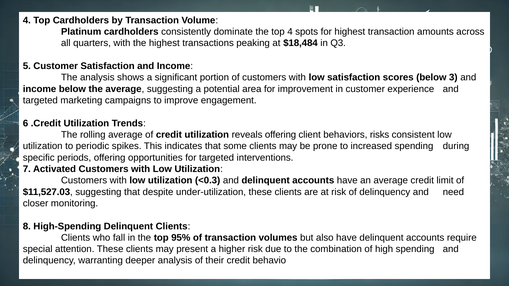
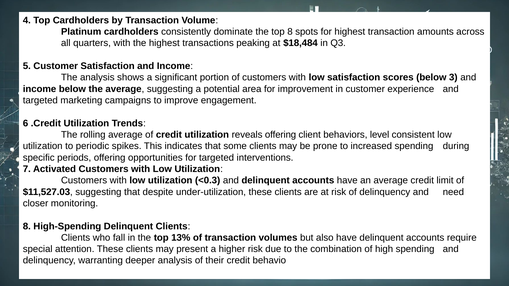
top 4: 4 -> 8 (290, 32)
risks: risks -> level (380, 135)
95%: 95% -> 13% (181, 238)
